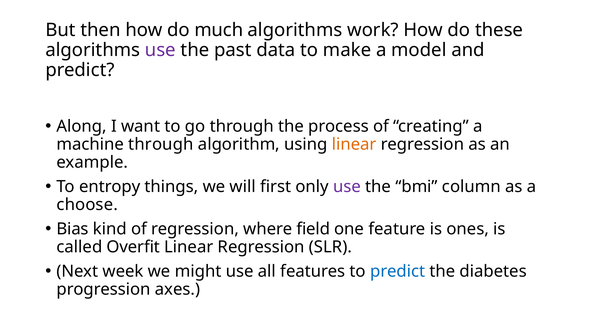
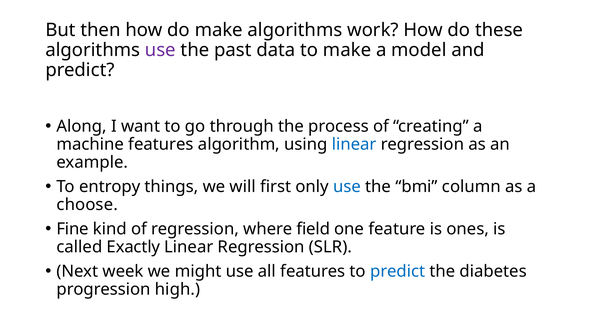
do much: much -> make (219, 30)
machine through: through -> features (161, 145)
linear colour: orange -> blue (354, 145)
use colour: purple -> blue (347, 187)
Bias: Bias -> Fine (73, 229)
Overfit: Overfit -> Exactly (133, 248)
axes: axes -> high (177, 290)
